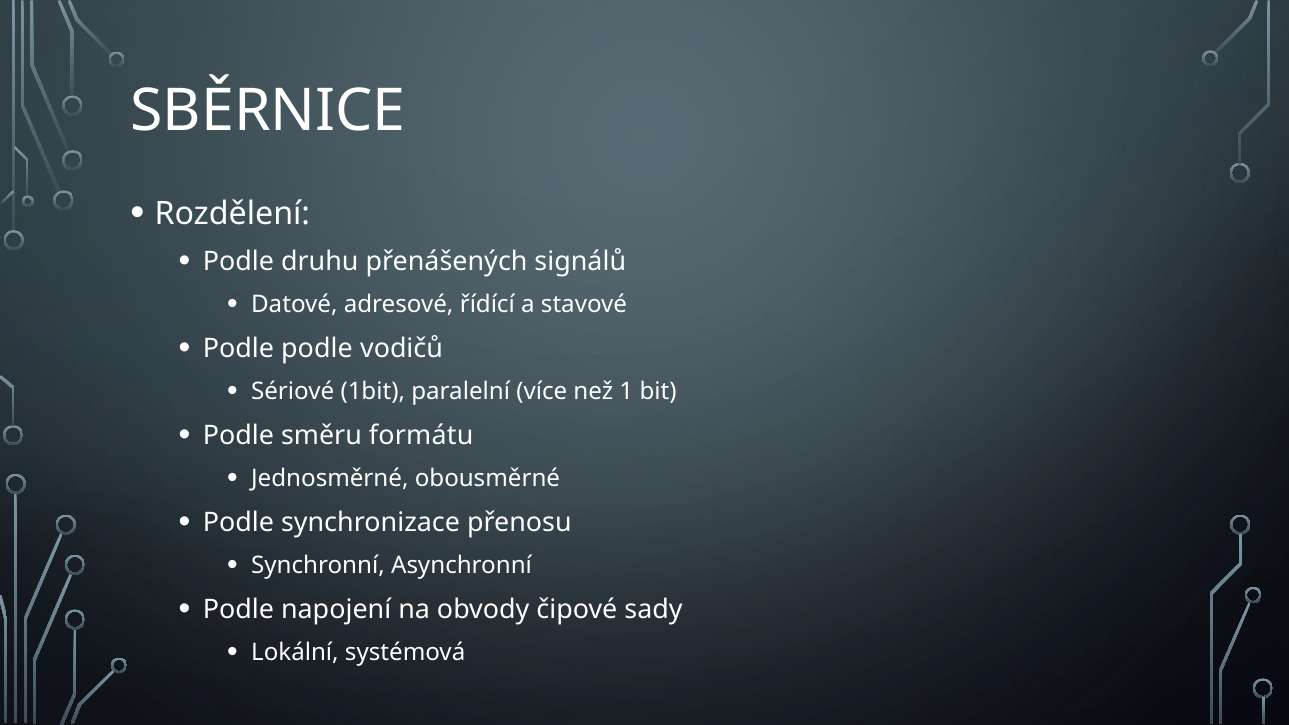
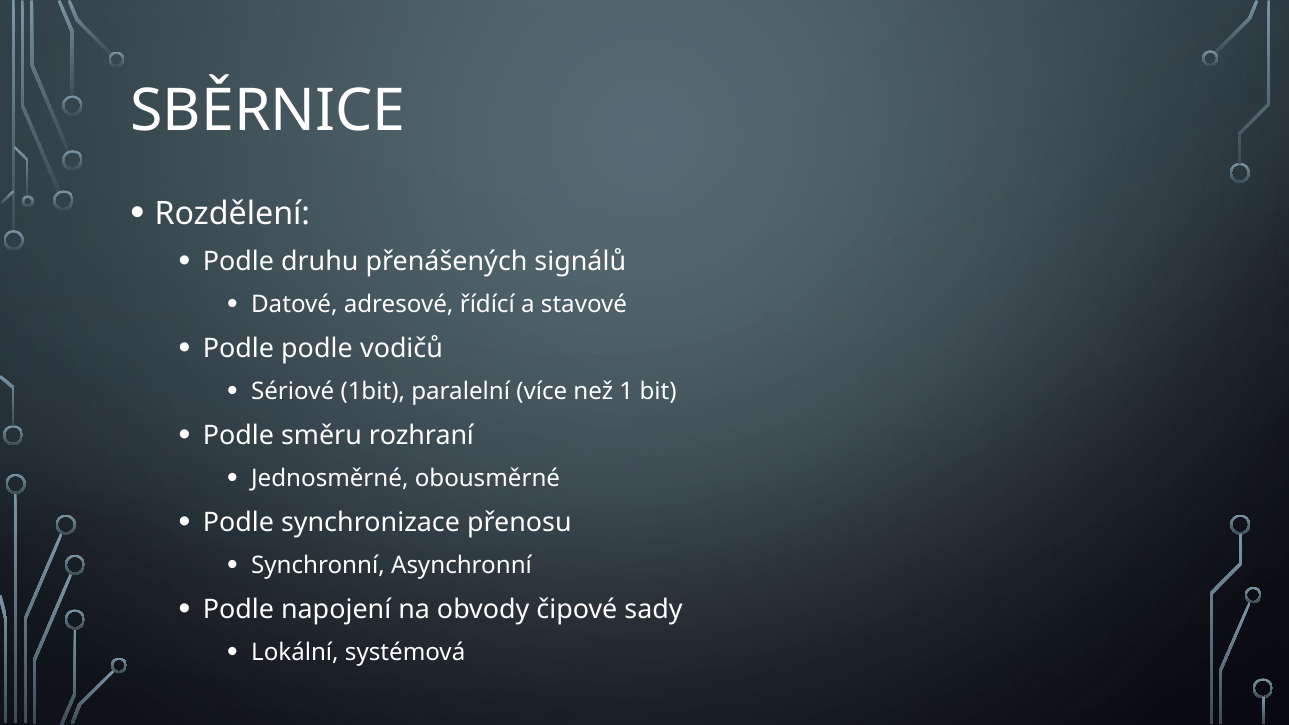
formátu: formátu -> rozhraní (421, 436)
